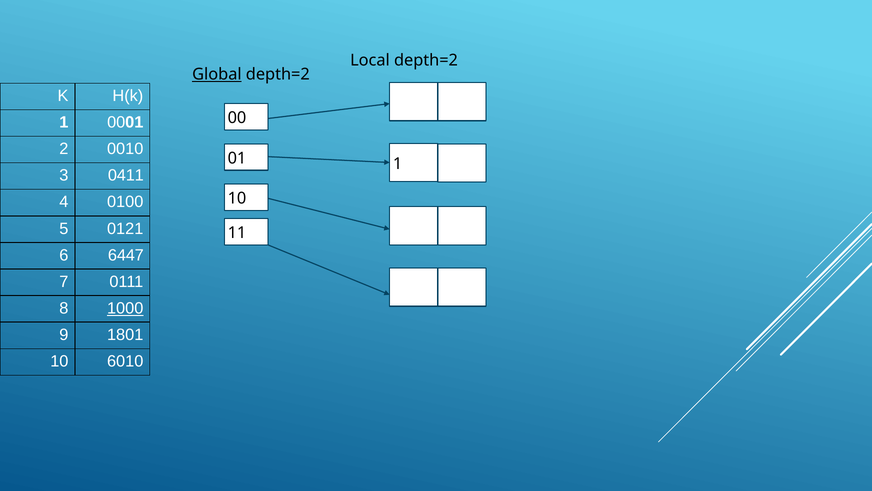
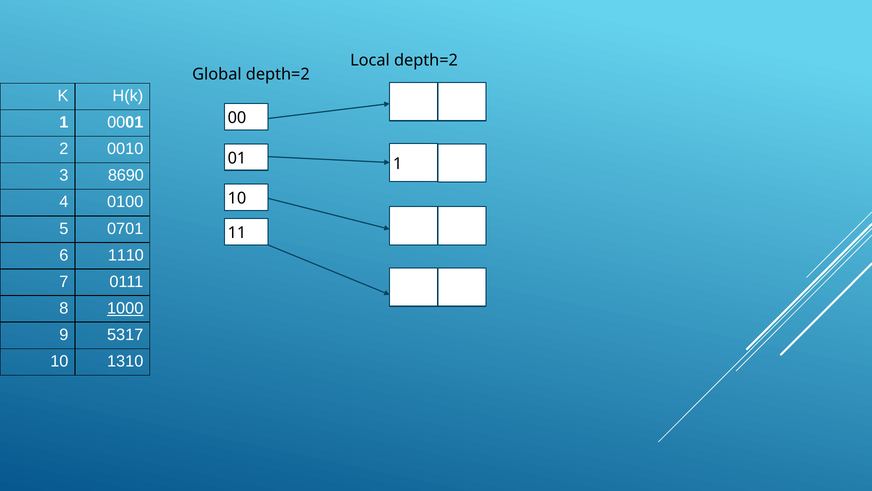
Global underline: present -> none (217, 74)
0411: 0411 -> 8690 (126, 175)
0121: 0121 -> 0701 (125, 228)
6447: 6447 -> 1110 (126, 255)
1801: 1801 -> 5317 (125, 334)
6010: 6010 -> 1310 (125, 361)
